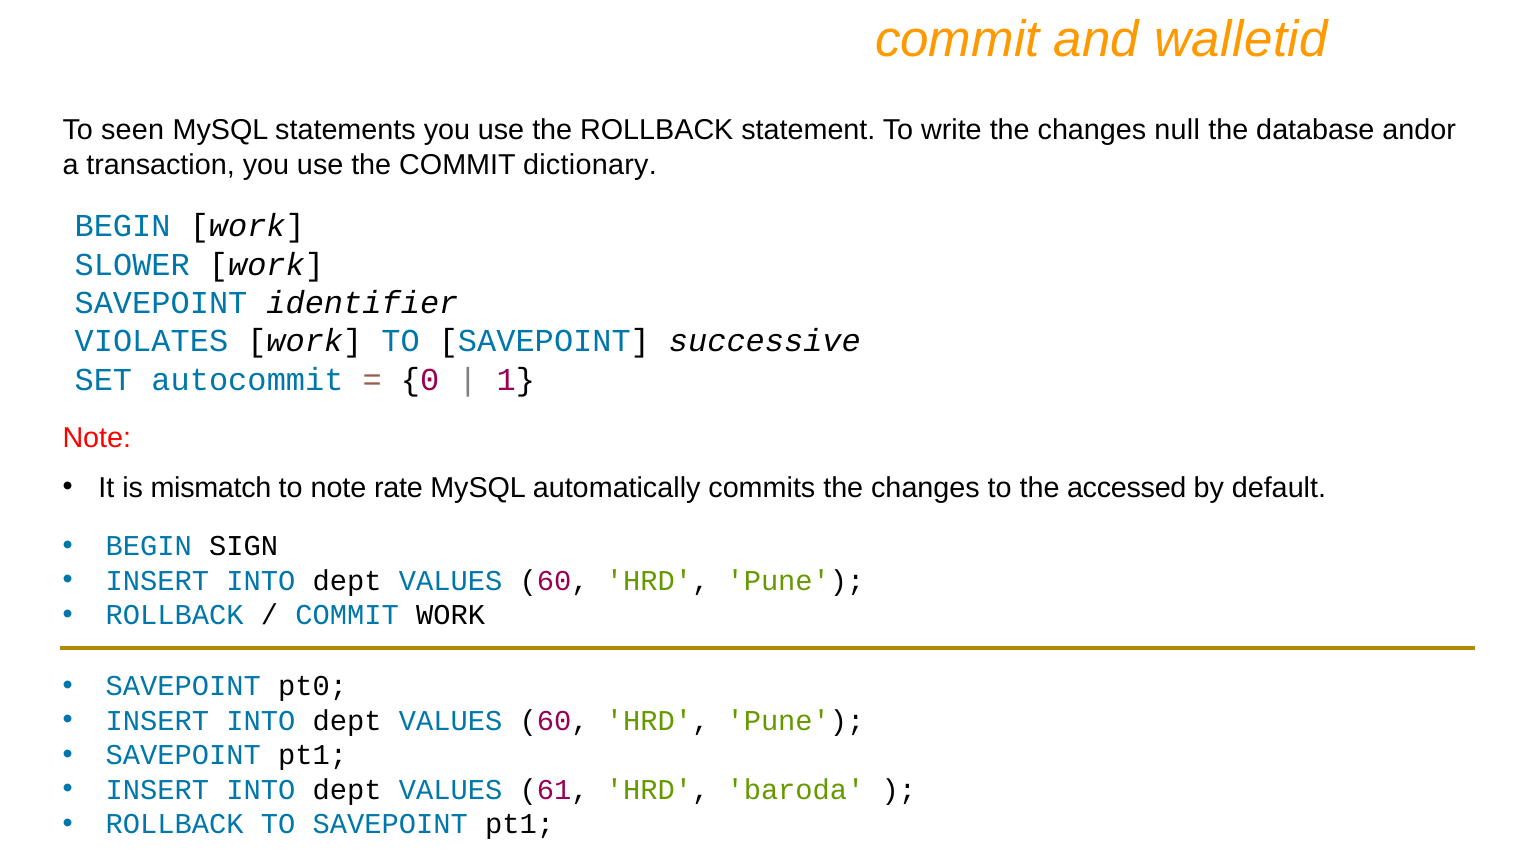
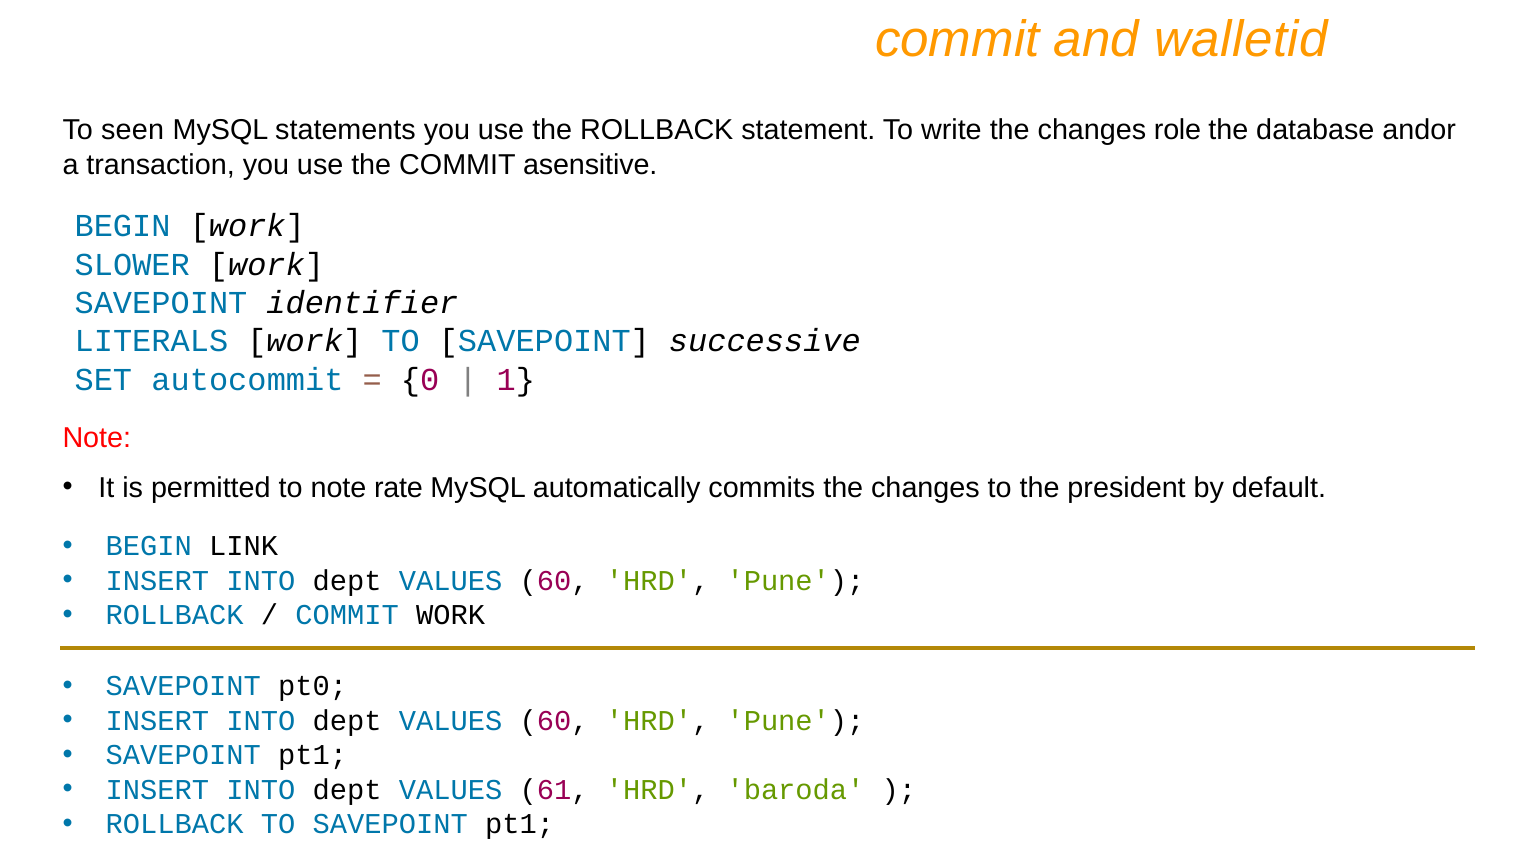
null: null -> role (1177, 130)
dictionary: dictionary -> asensitive (590, 165)
VIOLATES: VIOLATES -> LITERALS (151, 342)
mismatch: mismatch -> permitted (211, 488)
accessed: accessed -> president (1127, 488)
SIGN: SIGN -> LINK (244, 547)
